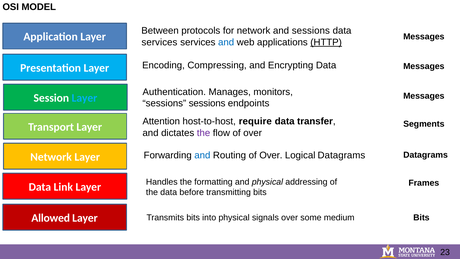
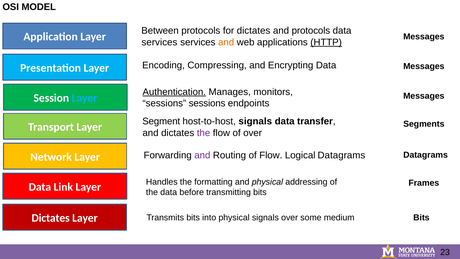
for network: network -> dictates (254, 31)
and sessions: sessions -> protocols (311, 31)
and colour: blue -> orange (226, 42)
Authentication underline: none -> present (174, 92)
Attention: Attention -> Segment (161, 121)
host-to-host require: require -> signals (255, 121)
and colour: blue -> purple (202, 155)
Routing of Over: Over -> Flow (271, 155)
Allowed: Allowed -> Dictates (51, 218)
